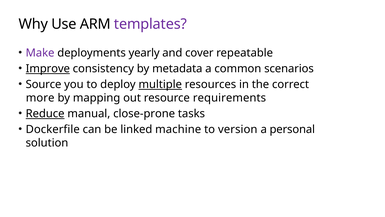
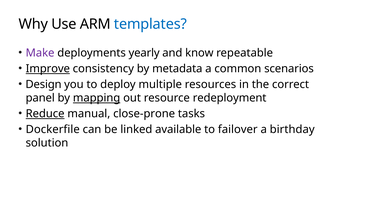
templates colour: purple -> blue (150, 24)
cover: cover -> know (199, 53)
Source: Source -> Design (44, 84)
multiple underline: present -> none (160, 84)
more: more -> panel (40, 98)
mapping underline: none -> present (97, 98)
requirements: requirements -> redeployment (230, 98)
machine: machine -> available (178, 129)
version: version -> failover (238, 129)
personal: personal -> birthday (292, 129)
